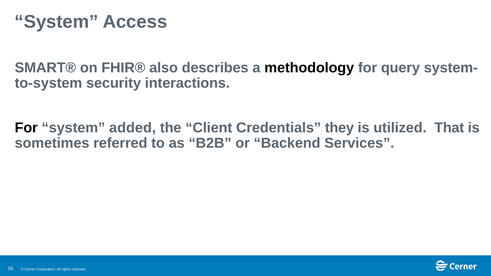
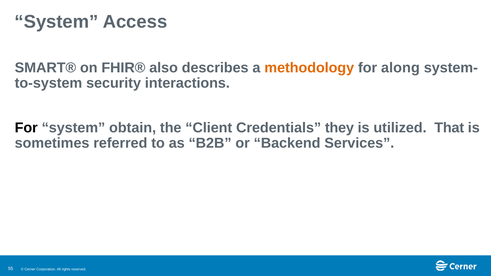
methodology colour: black -> orange (309, 68)
query: query -> along (400, 68)
added: added -> obtain (133, 128)
